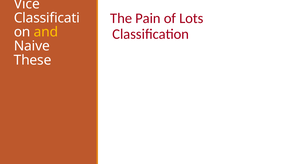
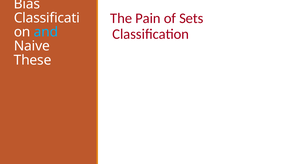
Vice: Vice -> Bias (27, 4)
Lots: Lots -> Sets (191, 18)
and colour: yellow -> light blue (46, 32)
